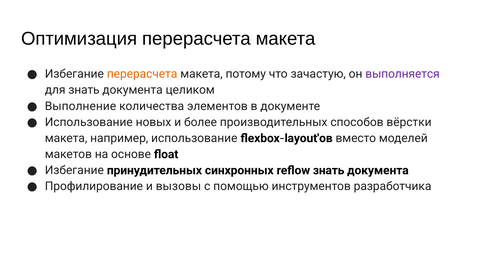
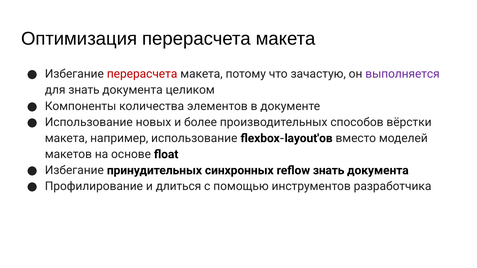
перерасчета colour: orange -> red (142, 74)
Выполнение: Выполнение -> Компоненты (81, 106)
вызовы: вызовы -> длиться (179, 187)
